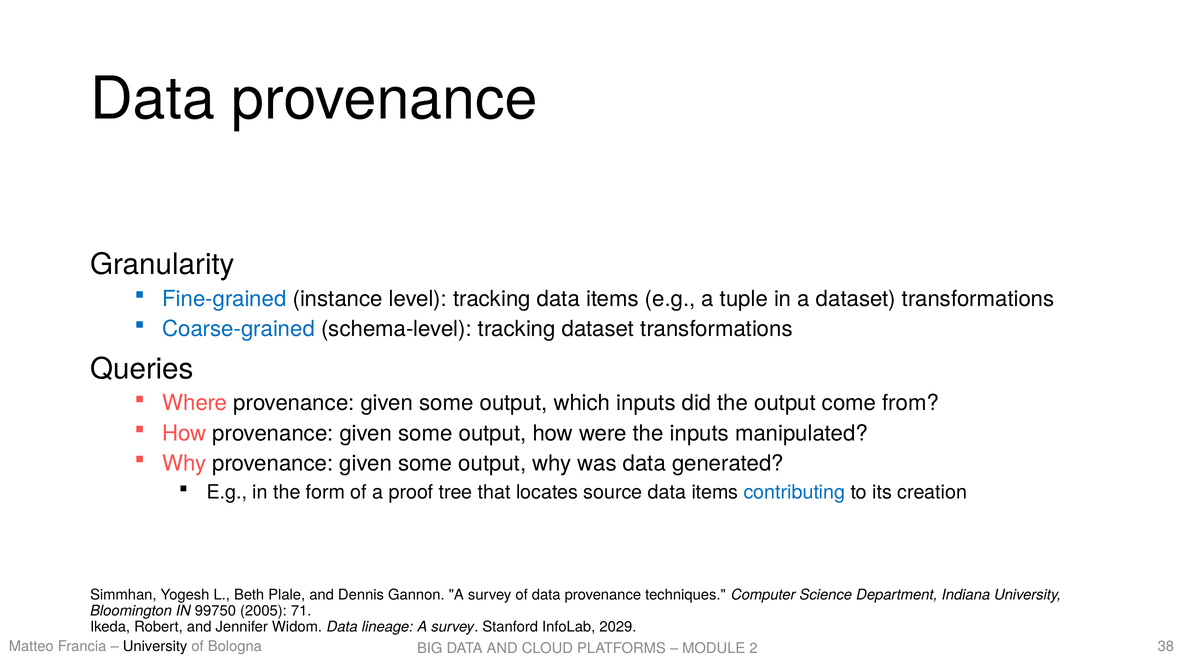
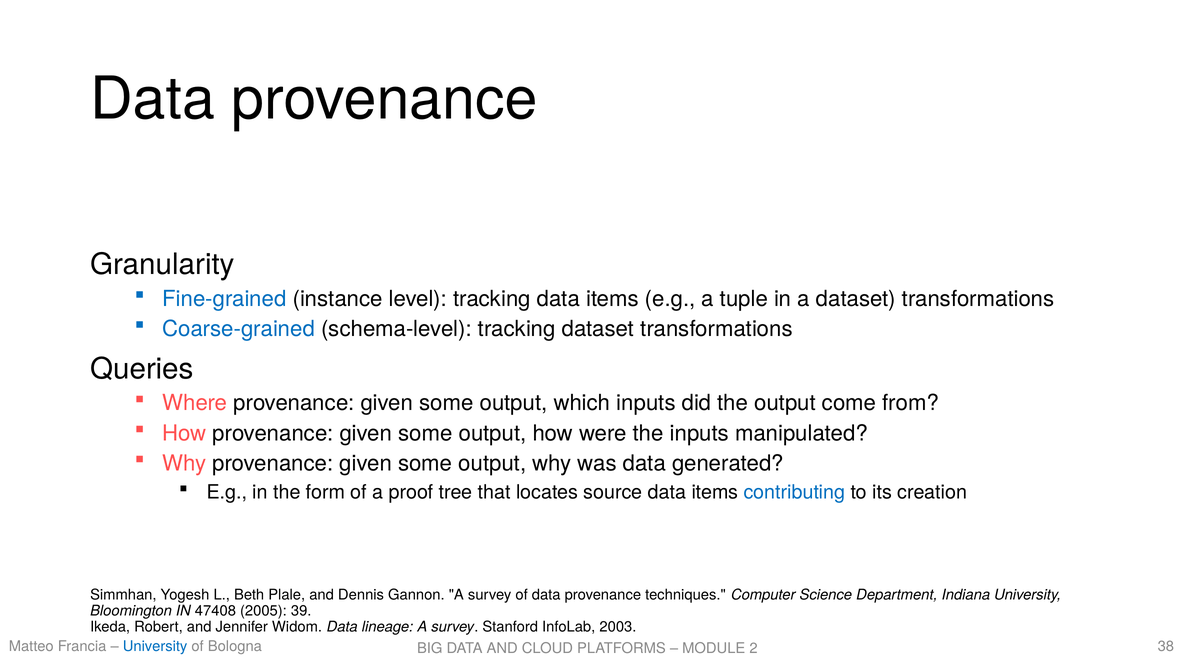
99750: 99750 -> 47408 (215, 611)
71: 71 -> 39 (301, 611)
2029: 2029 -> 2003 (618, 627)
University colour: black -> blue (155, 647)
